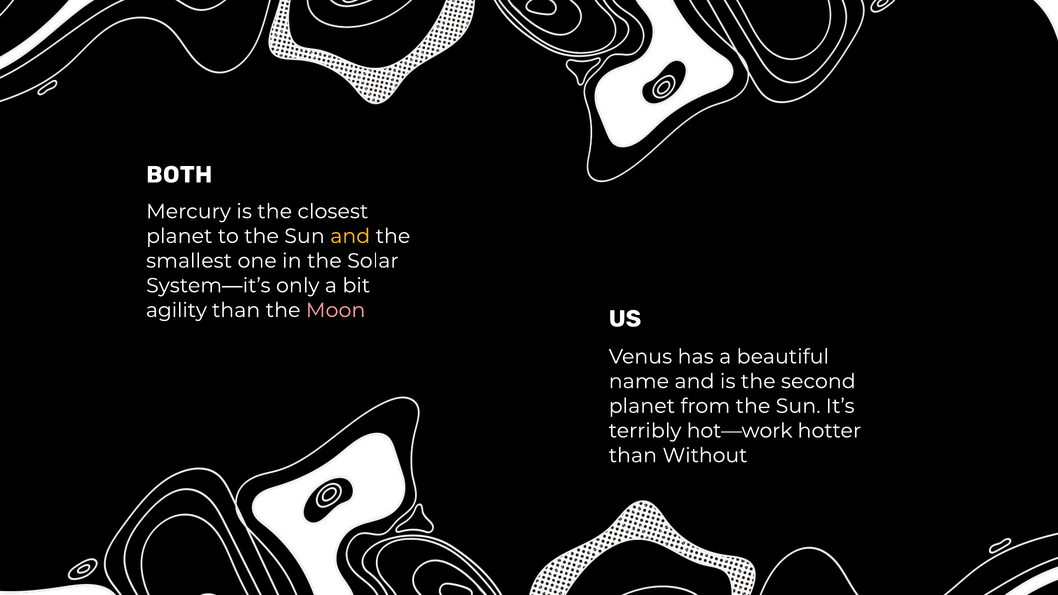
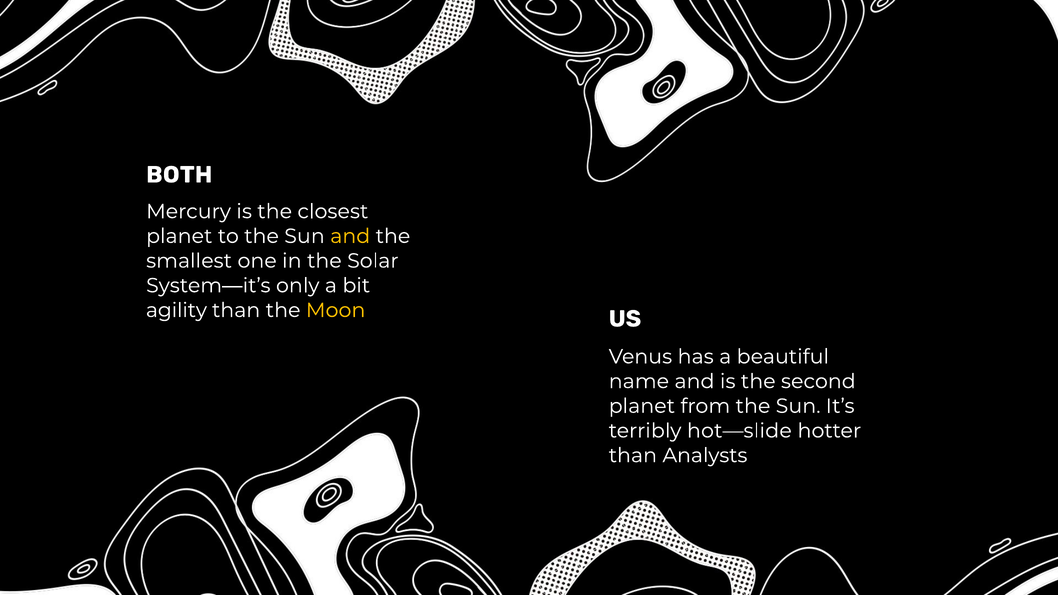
Moon colour: pink -> yellow (336, 310)
hot—work: hot—work -> hot—slide (739, 431)
Without: Without -> Analysts (705, 456)
